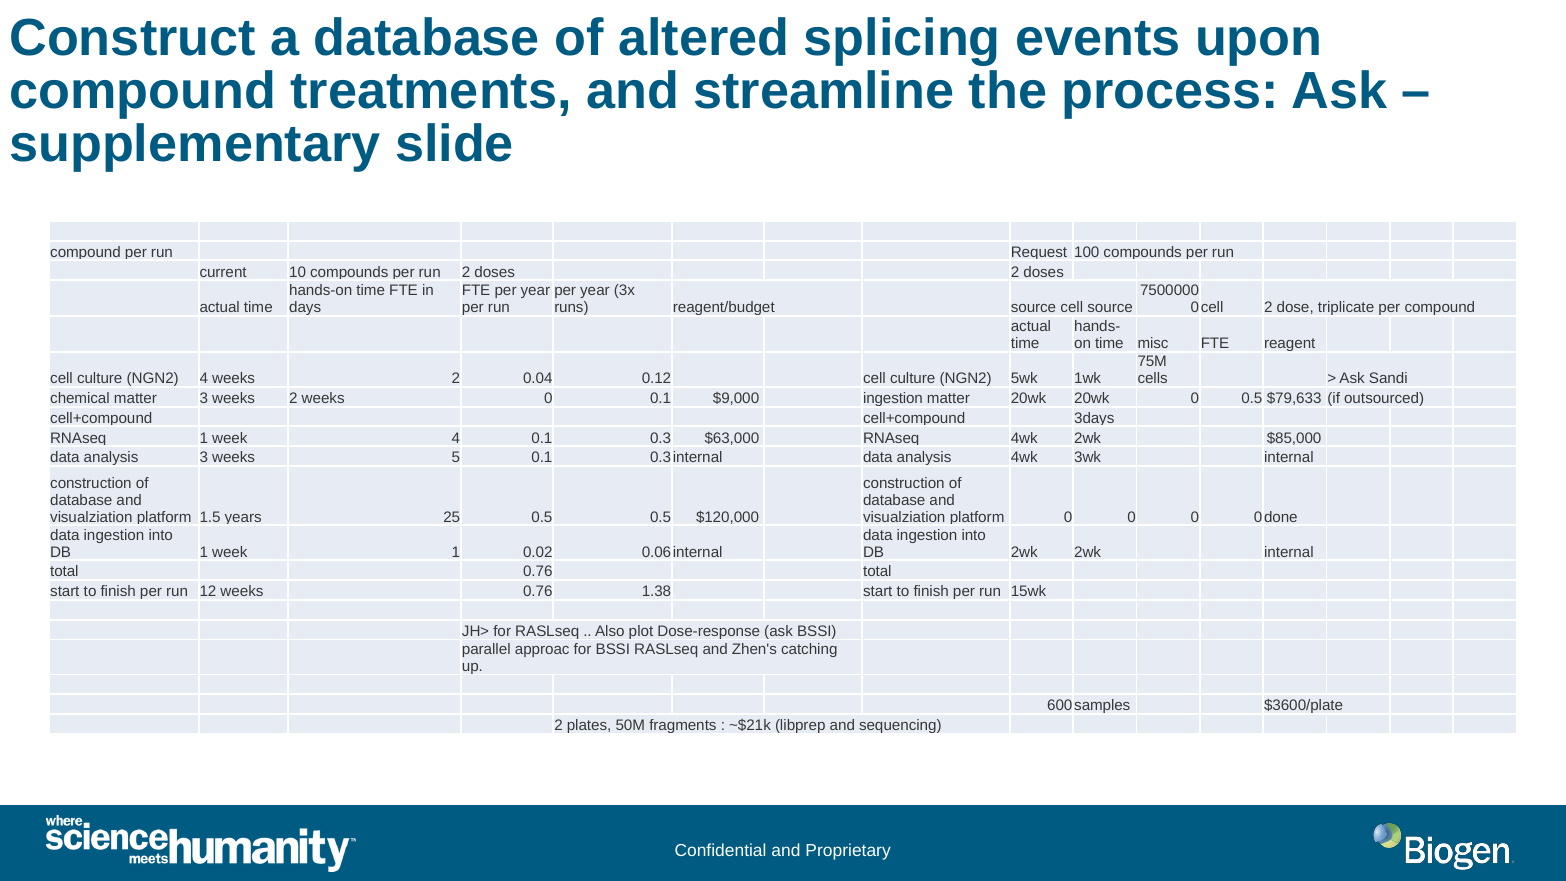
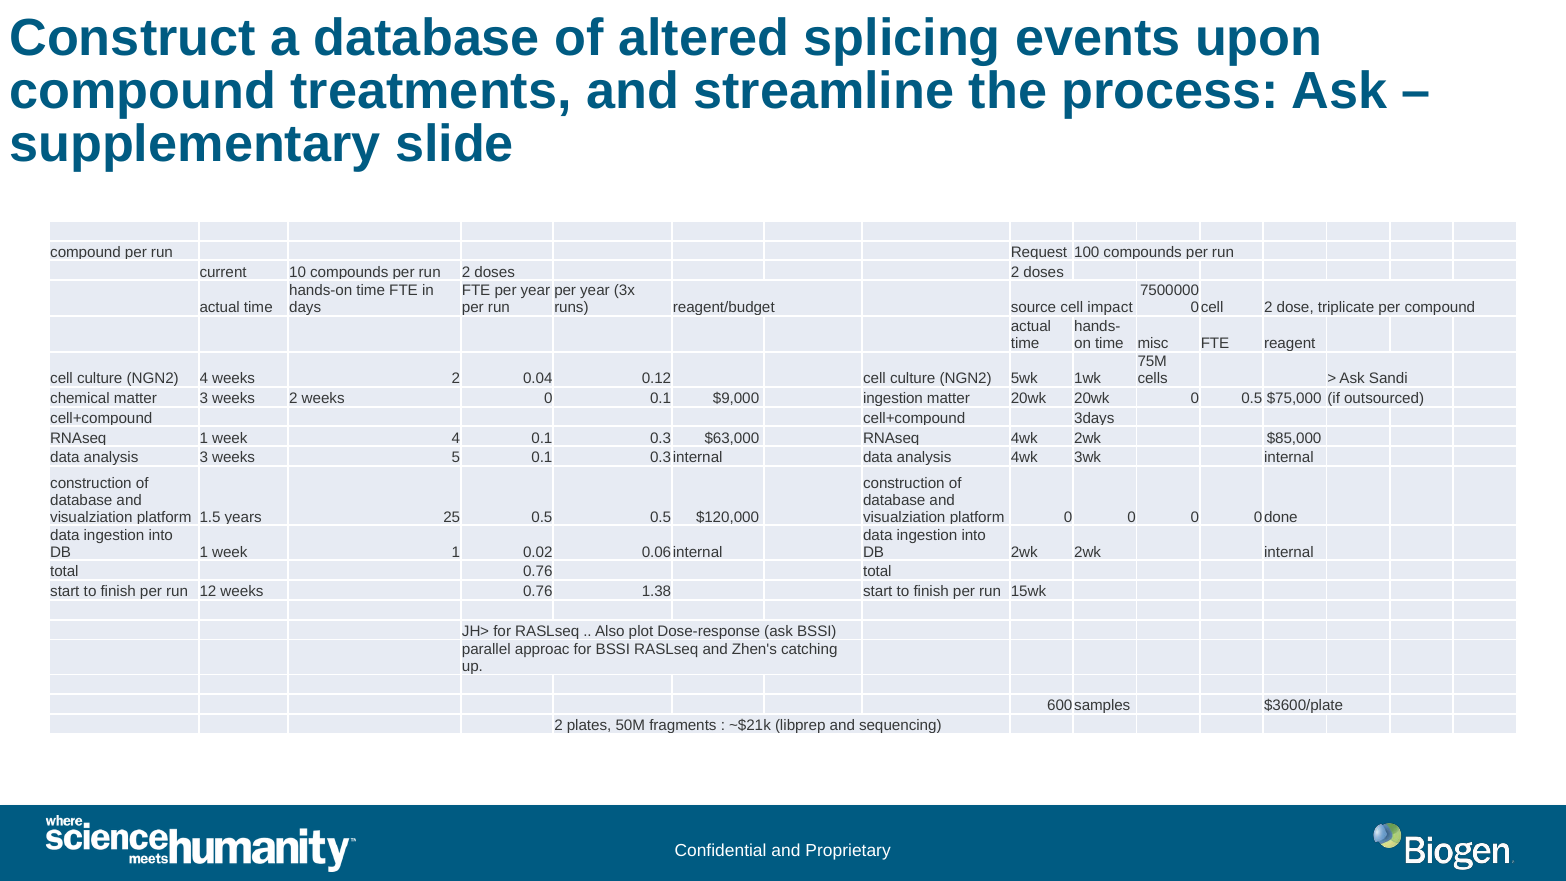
cell source: source -> impact (1110, 308)
$79,633: $79,633 -> $75,000 (1294, 398)
